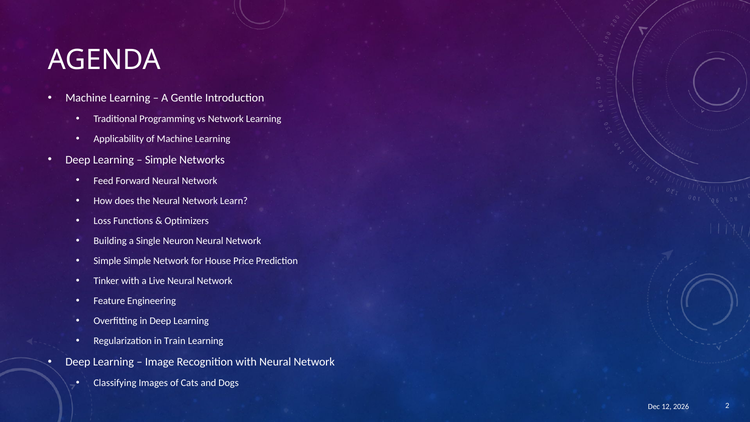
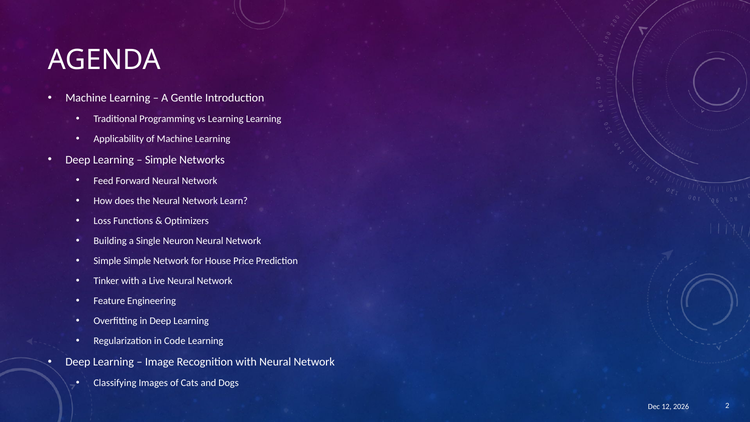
vs Network: Network -> Learning (226, 119)
Train: Train -> Code (175, 341)
